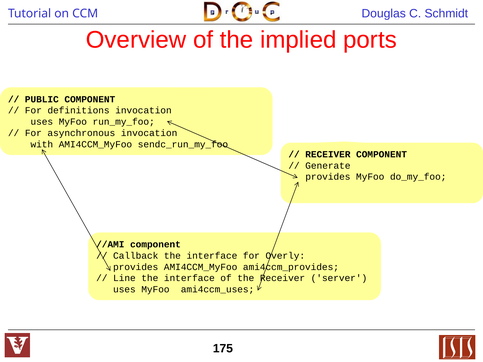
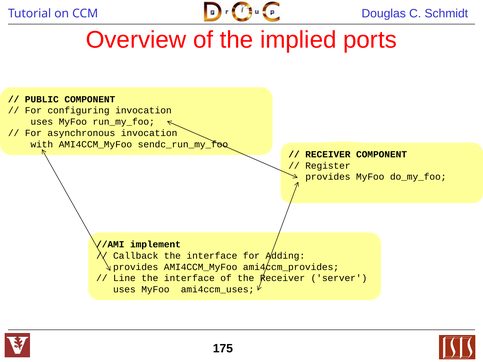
definitions: definitions -> configuring (79, 111)
Generate: Generate -> Register (328, 166)
//AMI component: component -> implement (155, 245)
Overly: Overly -> Adding (285, 256)
